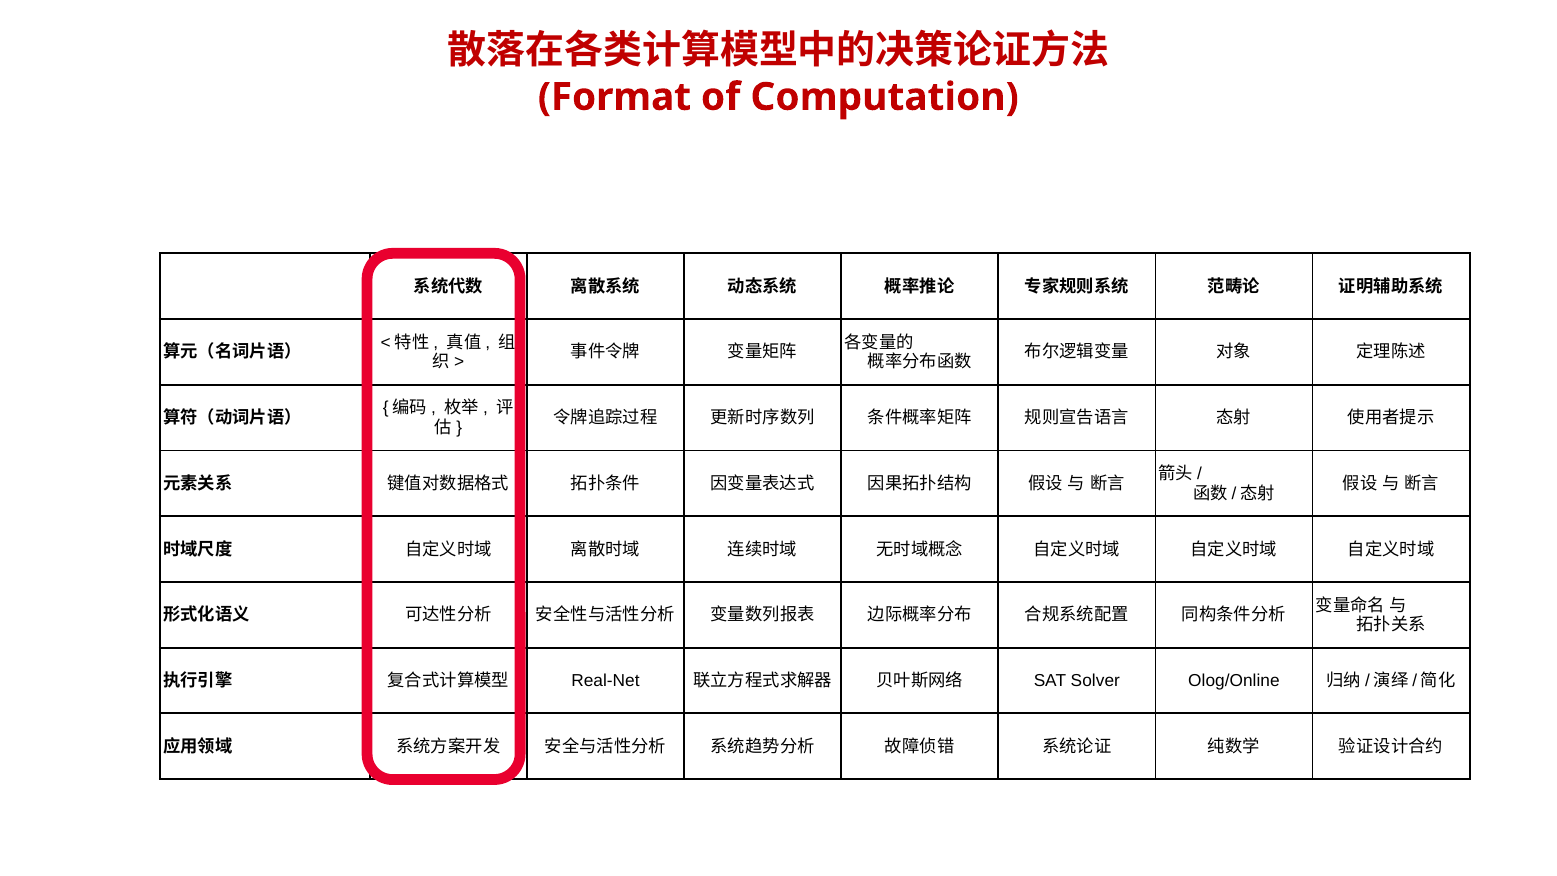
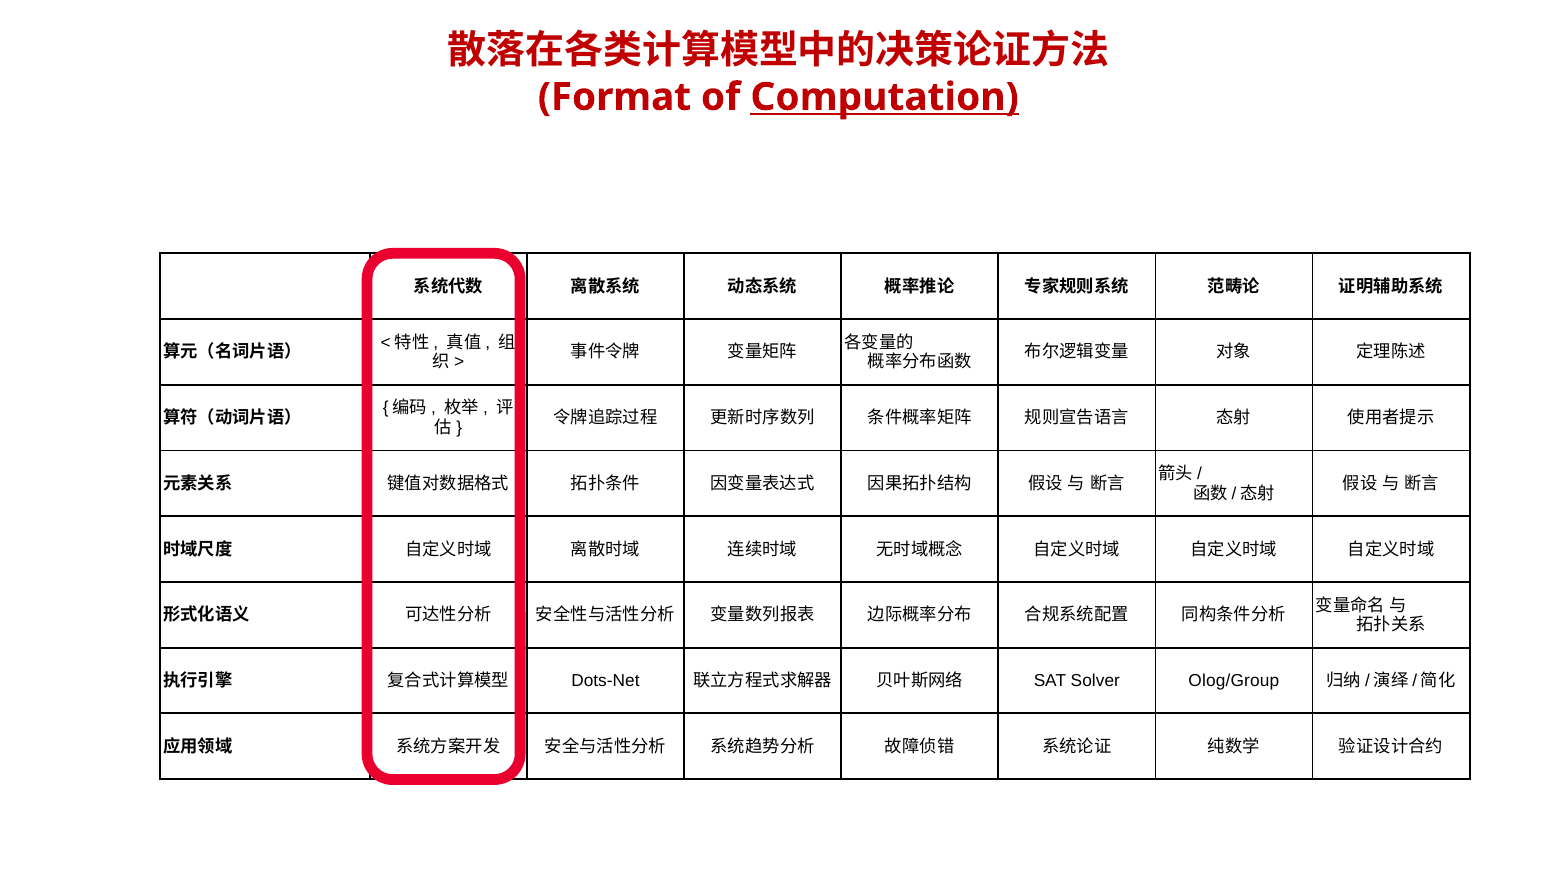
Computation underline: none -> present (885, 97)
Real-Net: Real-Net -> Dots-Net (605, 681)
Olog/Online: Olog/Online -> Olog/Group (1234, 681)
